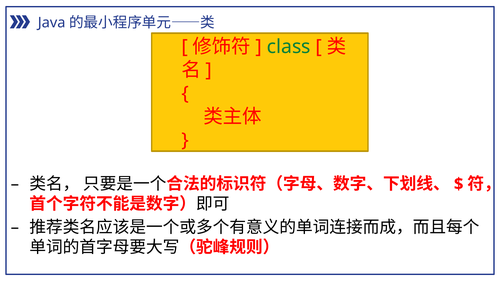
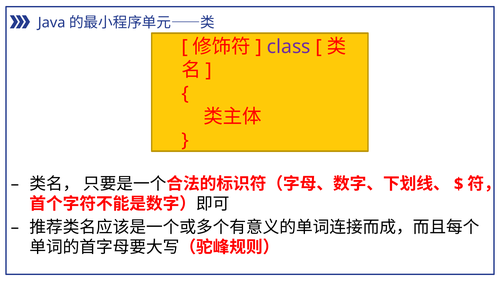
class colour: green -> purple (289, 47)
